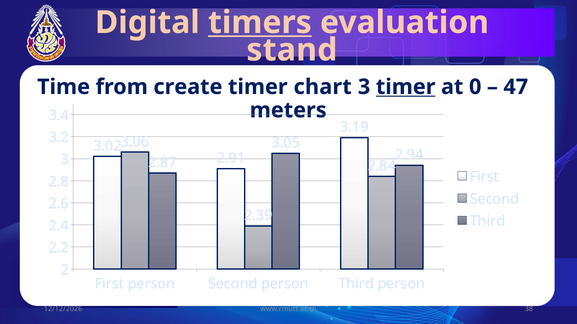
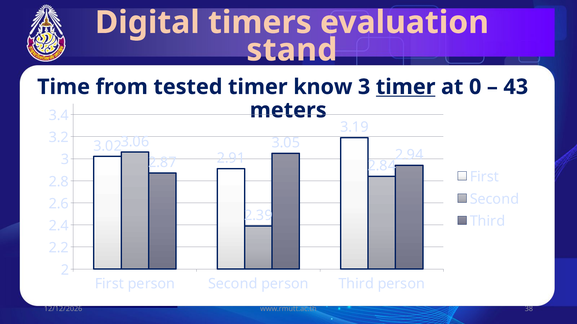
timers underline: present -> none (260, 23)
create: create -> tested (188, 87)
chart: chart -> know (323, 87)
47: 47 -> 43 (516, 87)
